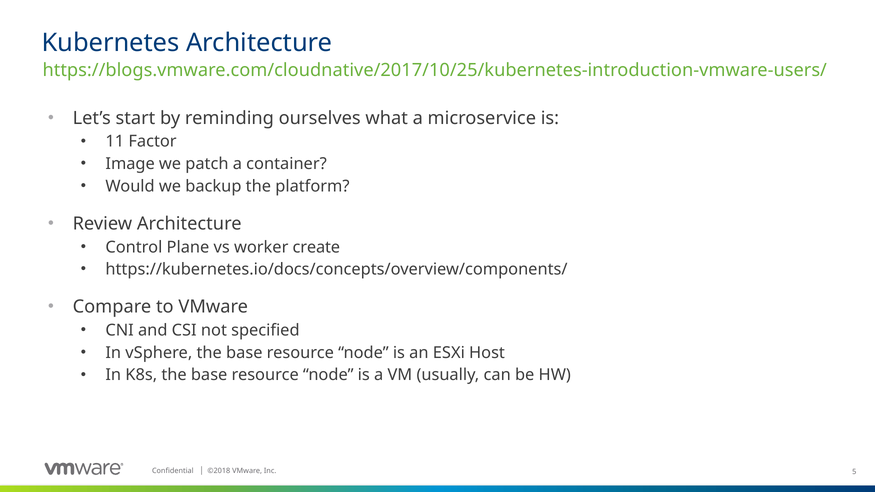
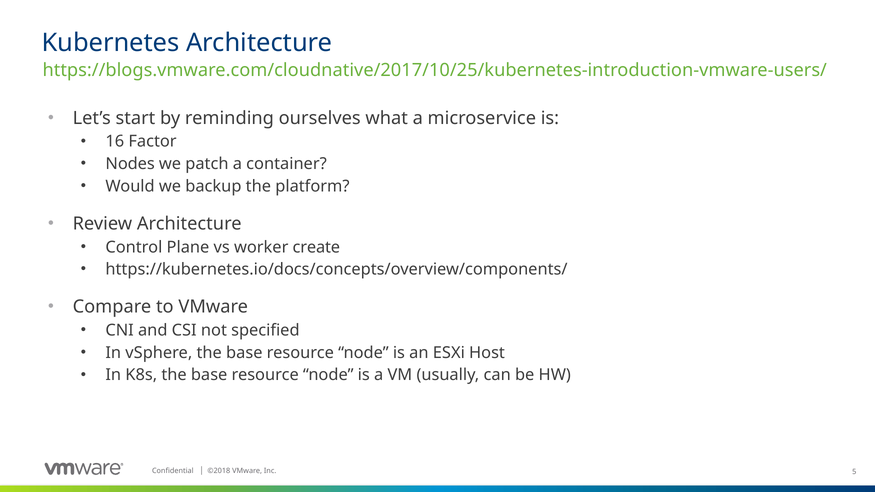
11: 11 -> 16 (115, 142)
Image: Image -> Nodes (130, 164)
